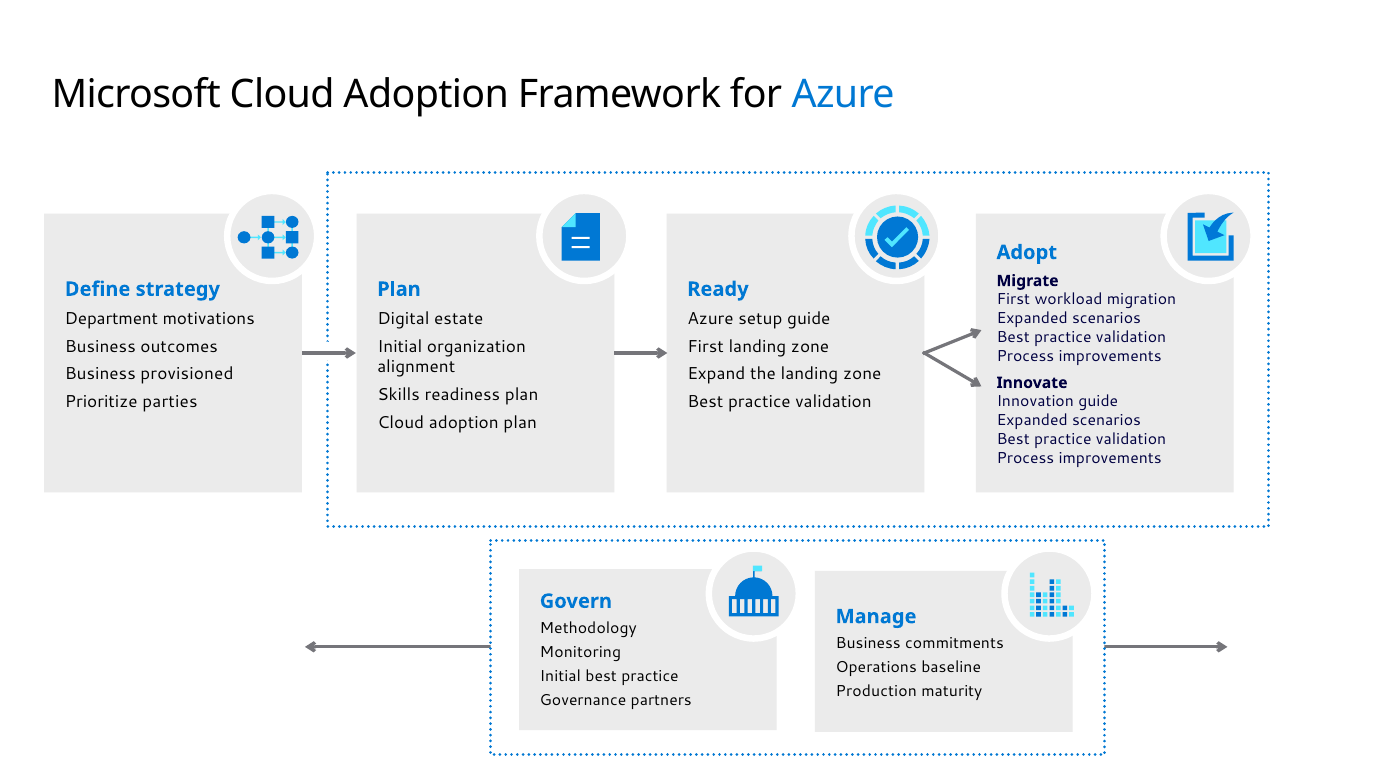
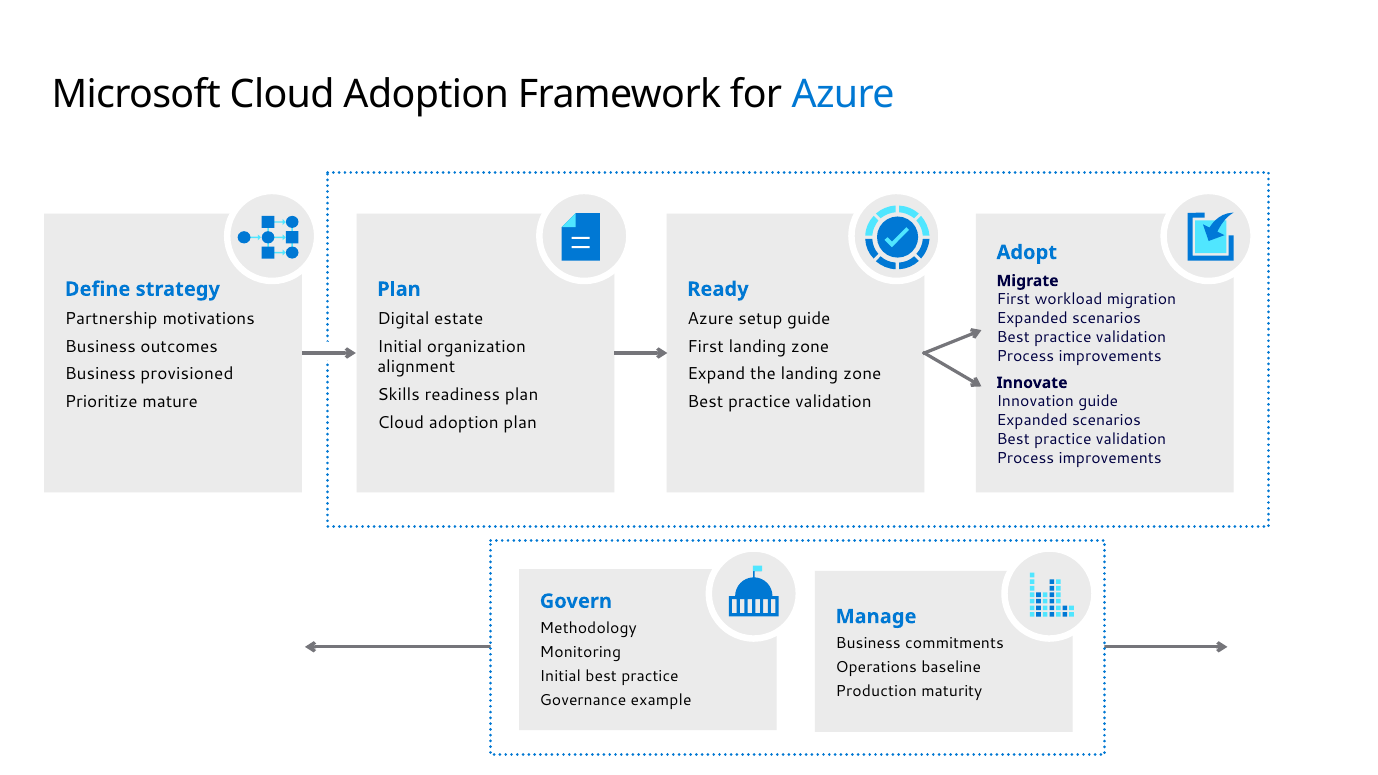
Department: Department -> Partnership (111, 319)
parties: parties -> mature (170, 402)
partners: partners -> example (661, 701)
